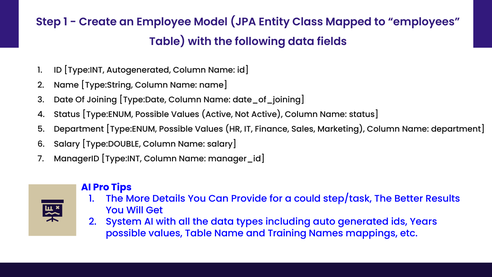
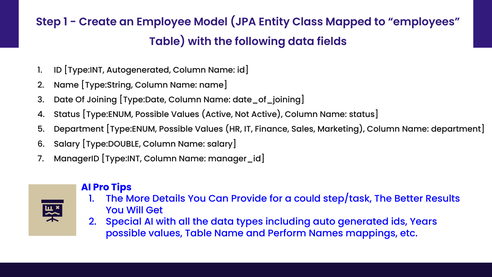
System: System -> Special (124, 222)
Training: Training -> Perform (287, 233)
